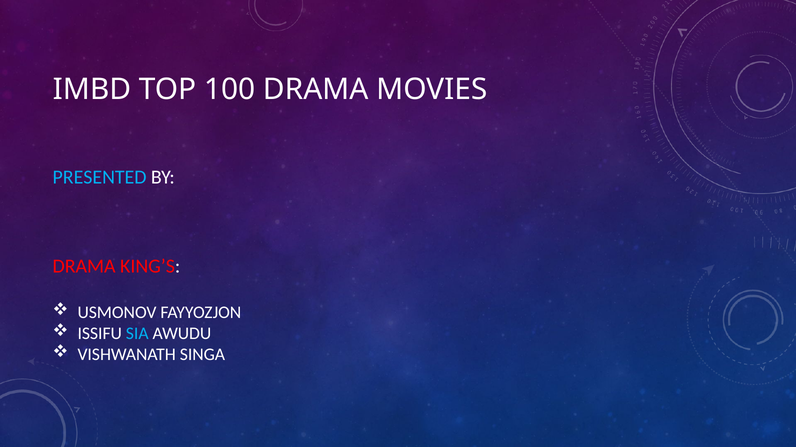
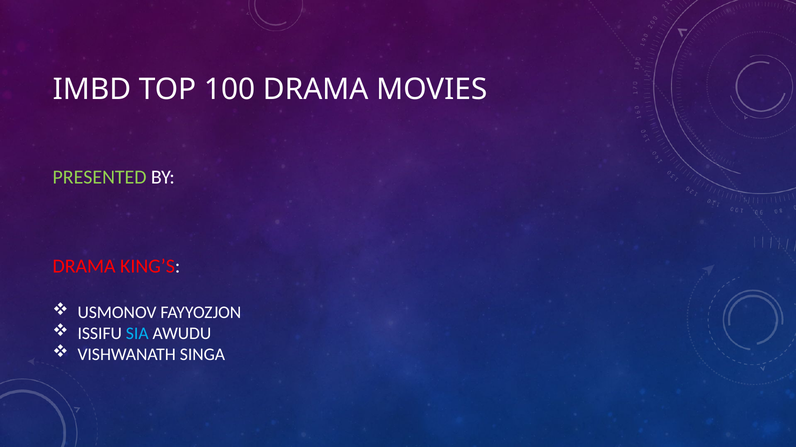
PRESENTED colour: light blue -> light green (100, 177)
